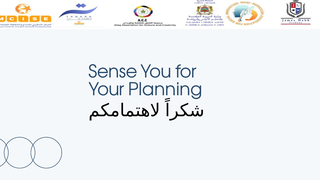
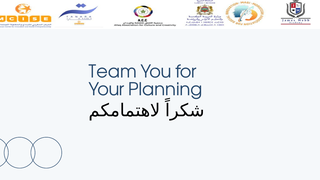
Sense: Sense -> Team (113, 72)
